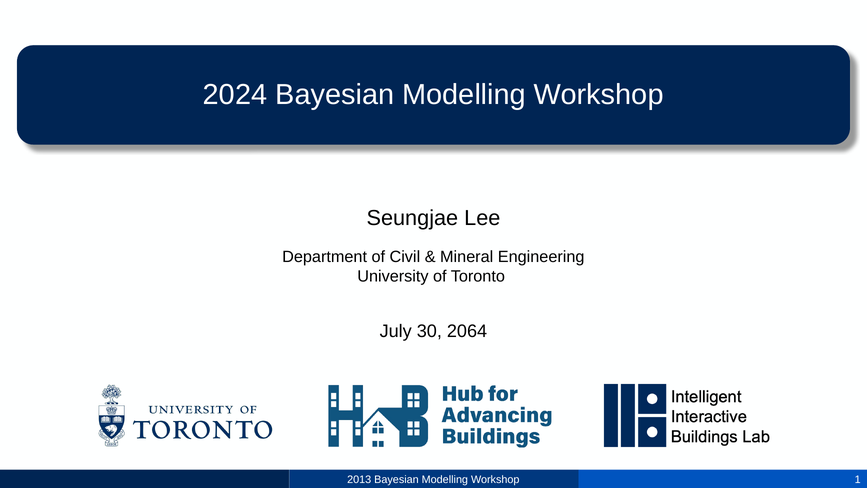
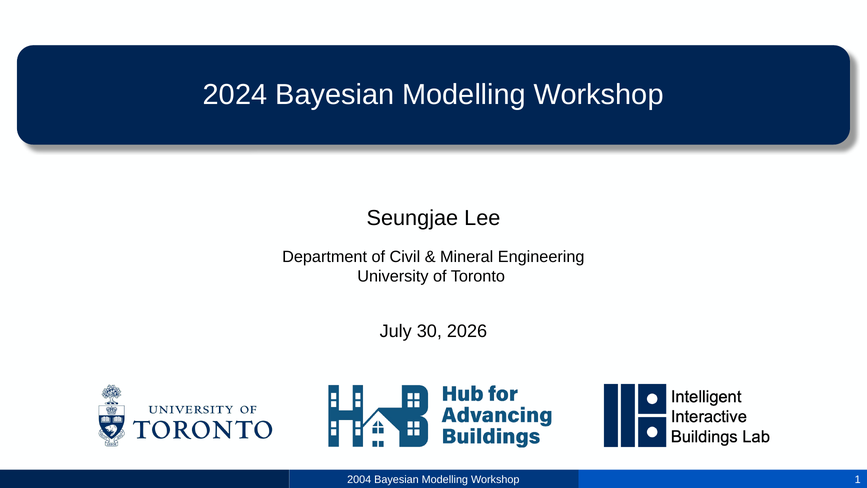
2064: 2064 -> 2026 (467, 331)
2013: 2013 -> 2004 (359, 480)
